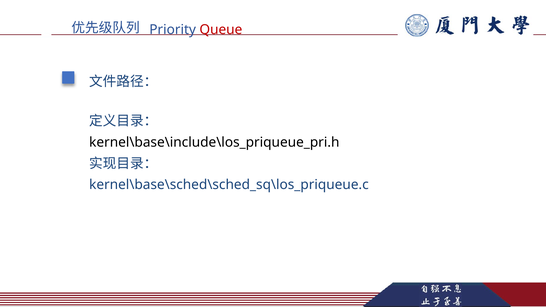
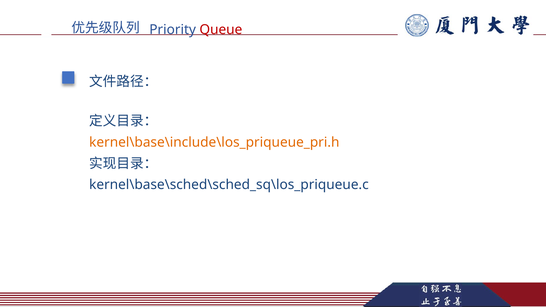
kernel\base\include\los_priqueue_pri.h colour: black -> orange (214, 142)
